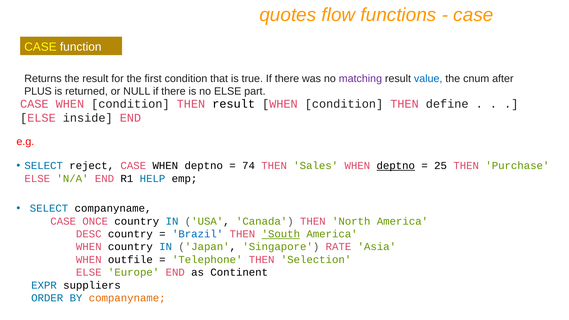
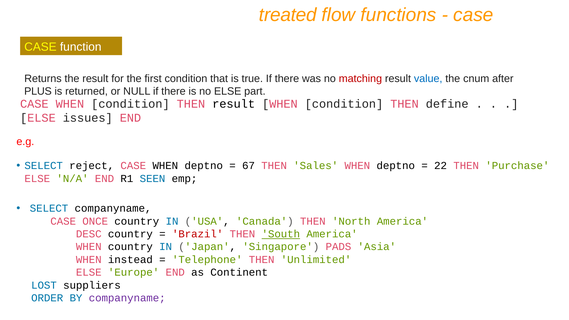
quotes: quotes -> treated (288, 15)
matching colour: purple -> red (360, 79)
inside: inside -> issues (88, 118)
74: 74 -> 67 (249, 166)
deptno underline: present -> none (396, 166)
25: 25 -> 22 (441, 166)
HELP: HELP -> SEEN (153, 179)
Brazil colour: blue -> red (198, 234)
RATE: RATE -> PADS (338, 247)
outfile: outfile -> instead (130, 260)
Selection: Selection -> Unlimited (316, 260)
EXPR: EXPR -> LOST (44, 285)
companyname colour: orange -> purple (127, 298)
